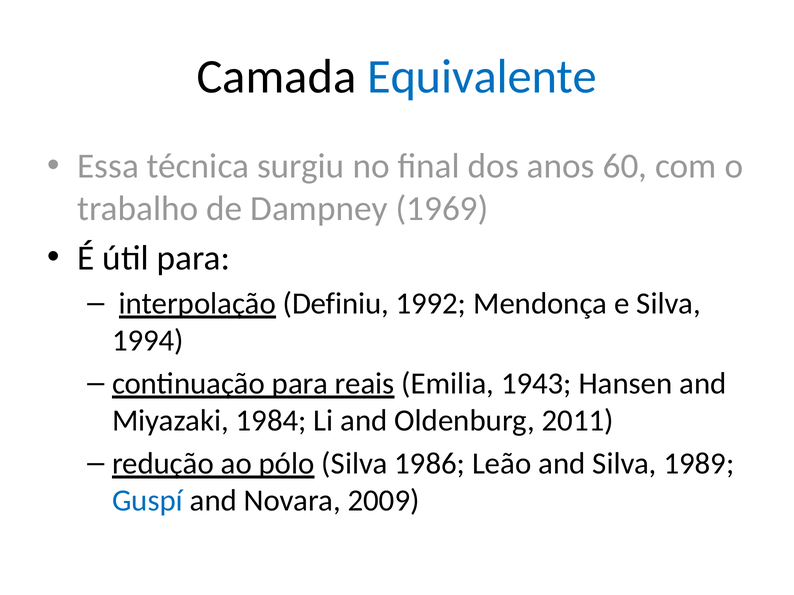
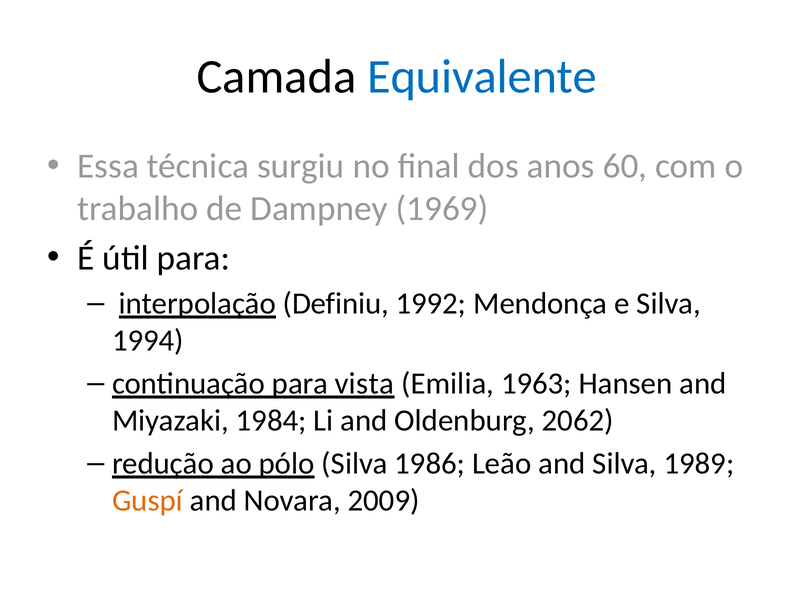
reais: reais -> vista (364, 384)
1943: 1943 -> 1963 (536, 384)
2011: 2011 -> 2062 (578, 421)
Guspí colour: blue -> orange (147, 501)
